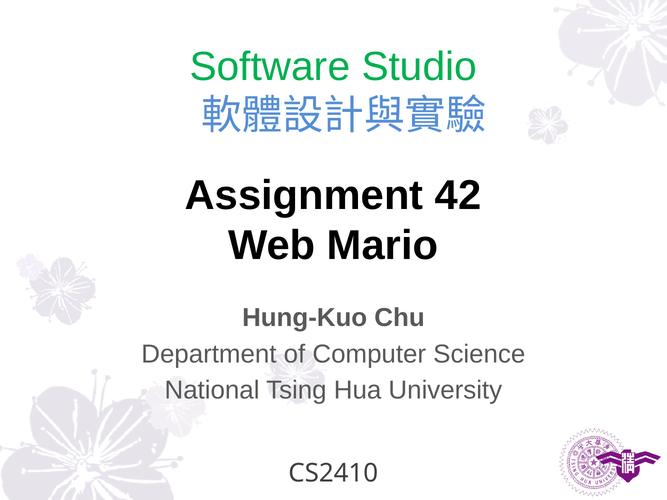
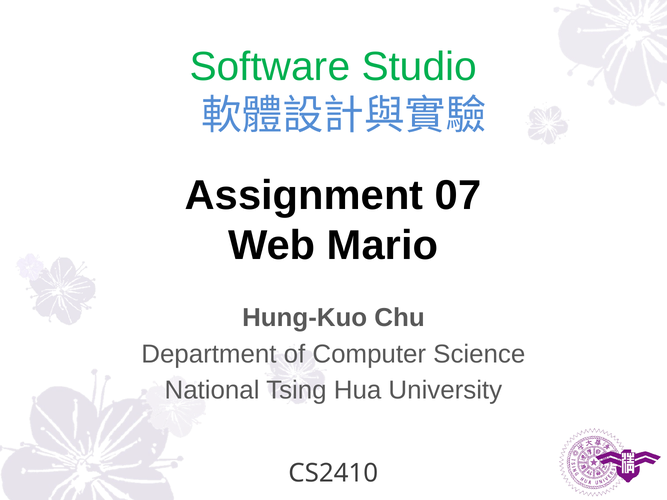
42: 42 -> 07 (458, 195)
